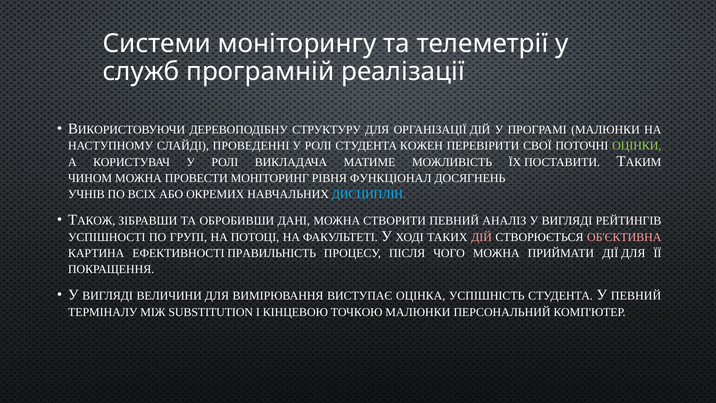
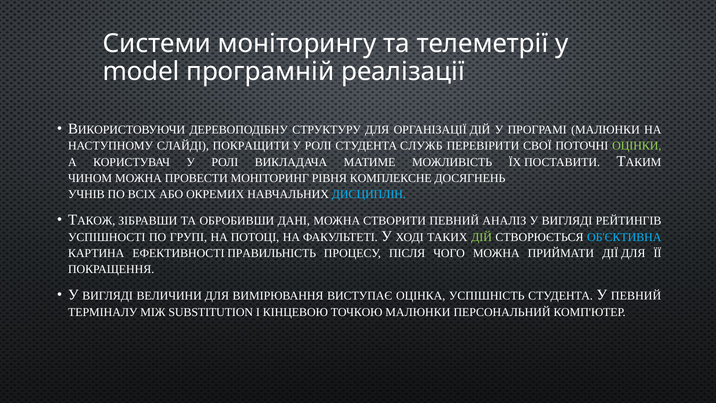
служб: служб -> model (141, 72)
ПРОВЕДЕННІ: ПРОВЕДЕННІ -> ПОКРАЩИТИ (251, 146)
КОЖЕН: КОЖЕН -> СЛУЖБ (421, 146)
ФУНКЦІОНАЛ: ФУНКЦІОНАЛ -> КОМПЛЕКСНЕ (391, 178)
ДІЙ colour: pink -> light green (482, 237)
ОБ'ЄКТИВНА colour: pink -> light blue (624, 237)
